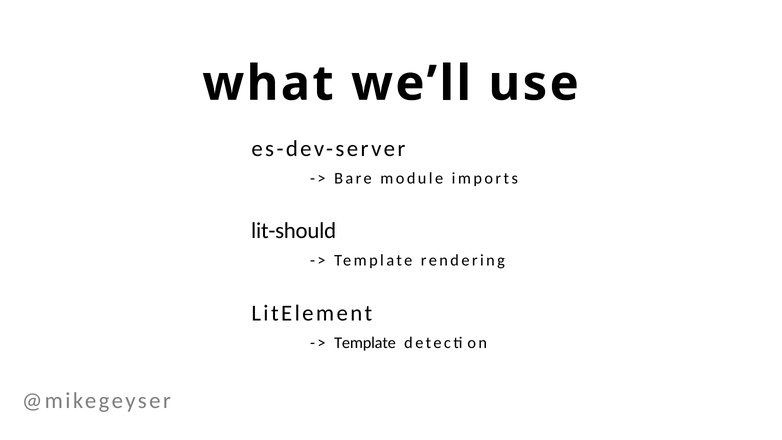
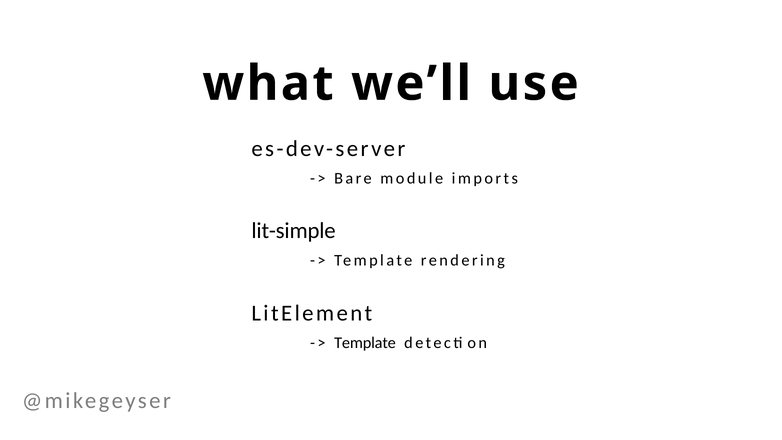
lit-should: lit-should -> lit-simple (294, 231)
